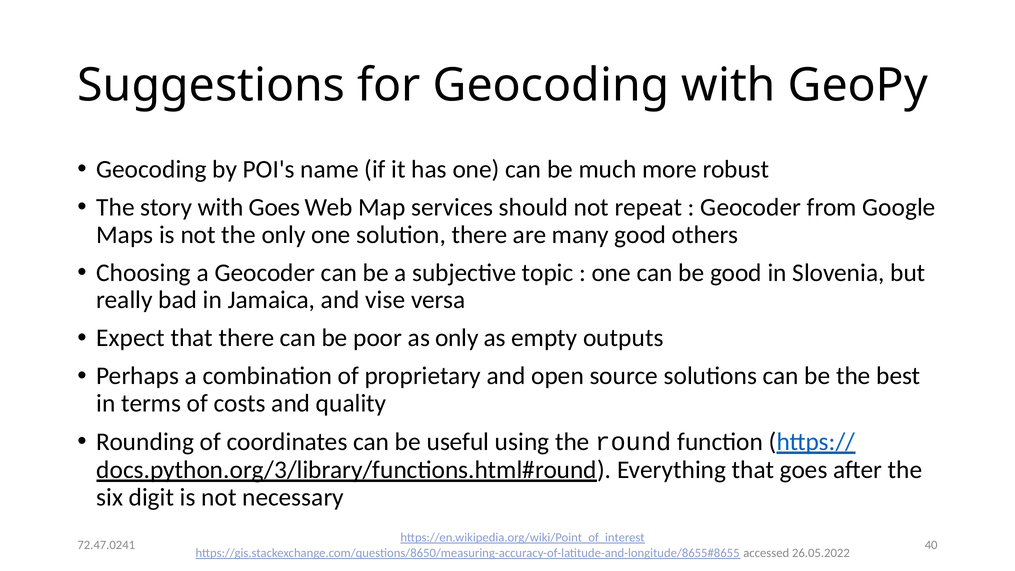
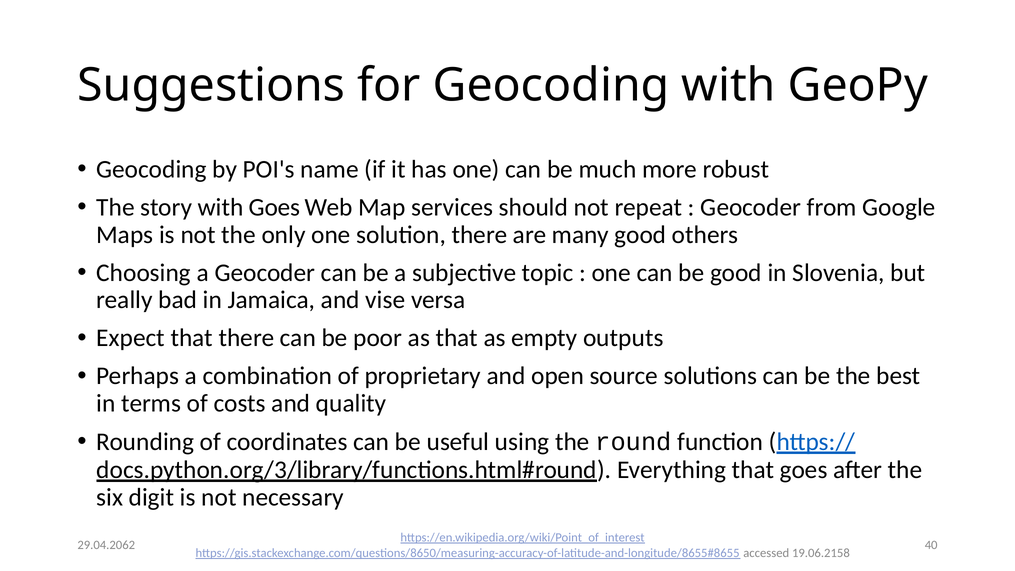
as only: only -> that (457, 338)
72.47.0241: 72.47.0241 -> 29.04.2062 (106, 545)
26.05.2022: 26.05.2022 -> 19.06.2158 (821, 553)
